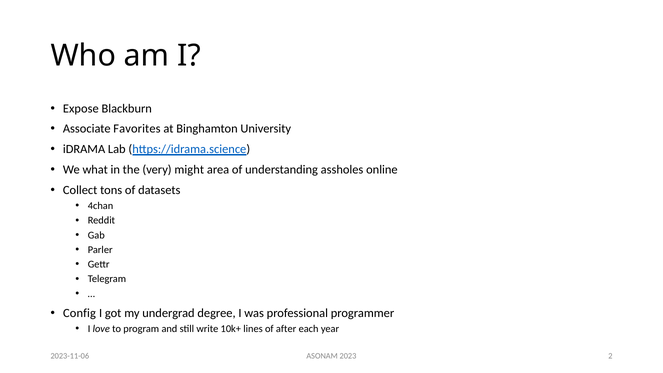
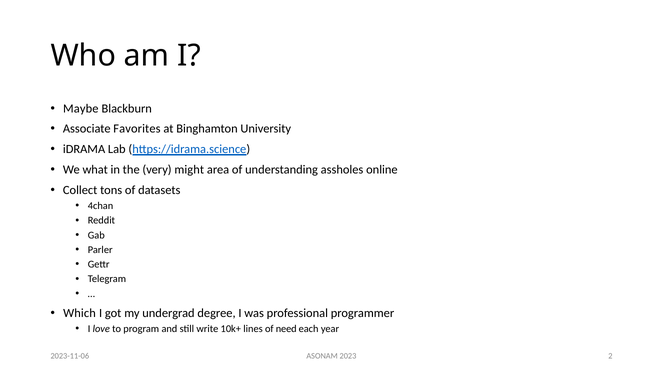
Expose: Expose -> Maybe (81, 108)
Config: Config -> Which (80, 313)
after: after -> need (286, 329)
